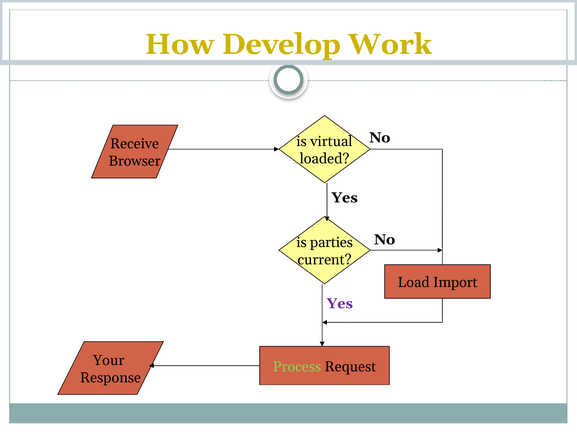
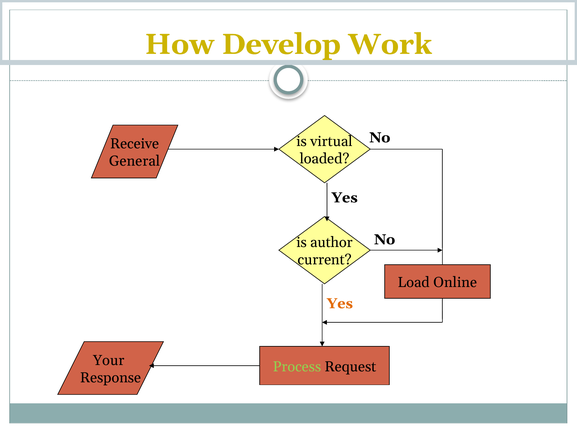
Browser: Browser -> General (134, 161)
parties: parties -> author (331, 242)
Import: Import -> Online (455, 282)
Yes colour: purple -> orange (340, 303)
